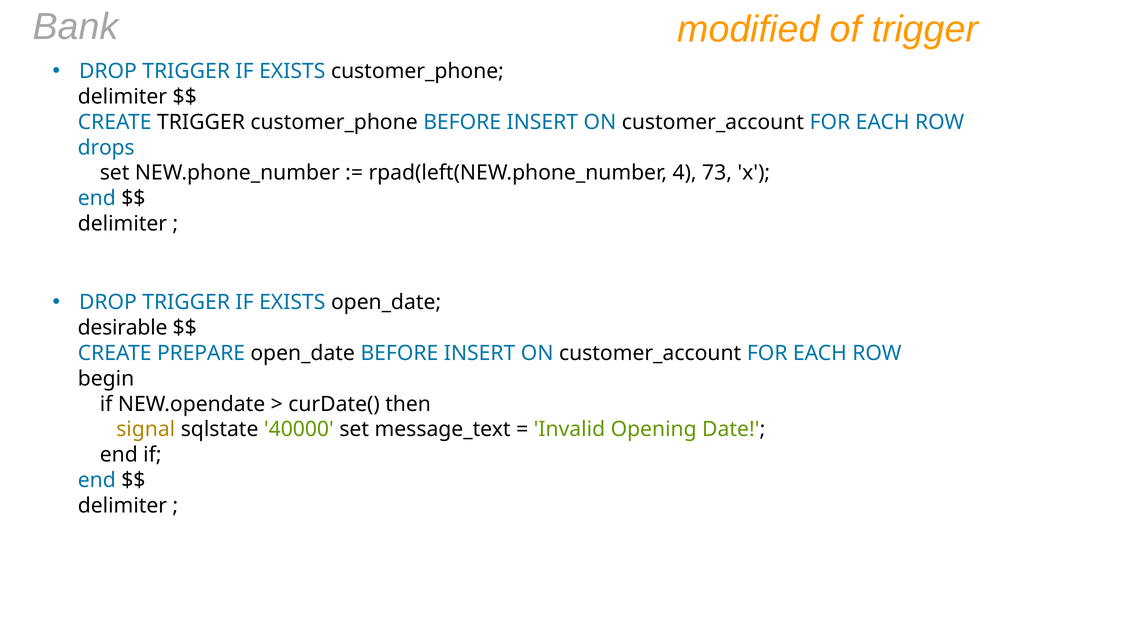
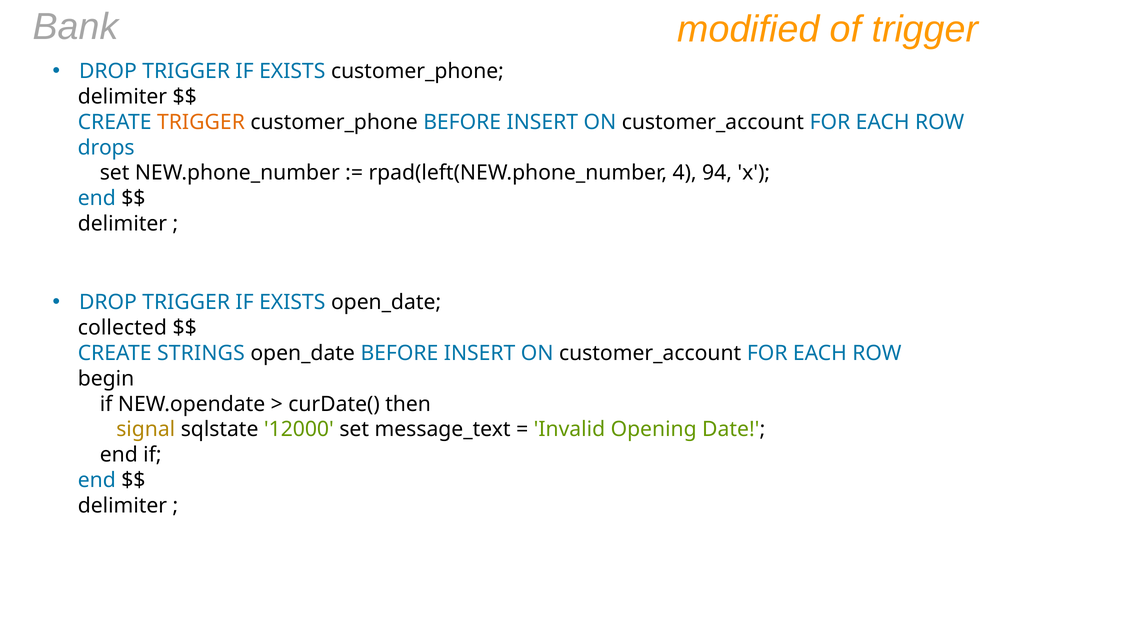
TRIGGER colour: black -> orange (201, 122)
73: 73 -> 94 (717, 173)
desirable: desirable -> collected (122, 328)
PREPARE: PREPARE -> STRINGS (201, 353)
40000: 40000 -> 12000 (299, 429)
